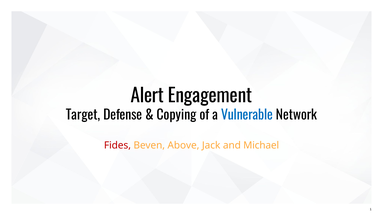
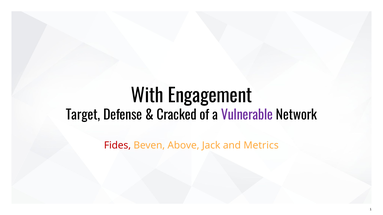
Alert: Alert -> With (147, 96)
Copying: Copying -> Cracked (177, 115)
Vulnerable colour: blue -> purple (247, 115)
Michael: Michael -> Metrics (261, 146)
